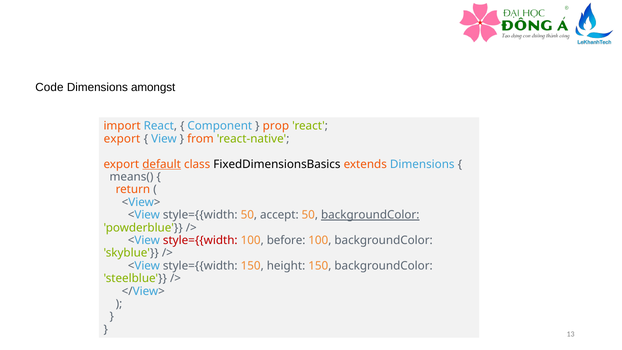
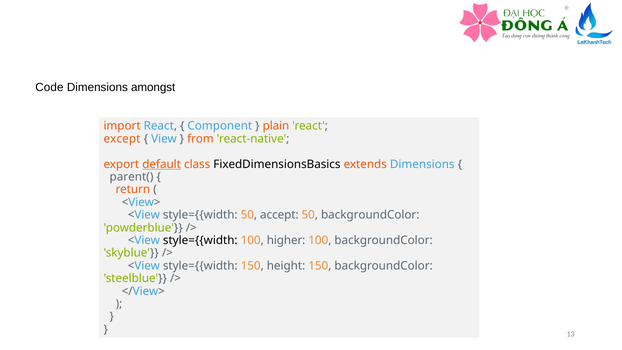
prop: prop -> plain (276, 126)
export: export -> except (122, 139)
means(: means( -> parent( (131, 177)
backgroundColor underline: present -> none (370, 215)
style={{width colour: red -> black (200, 240)
before: before -> higher (286, 240)
